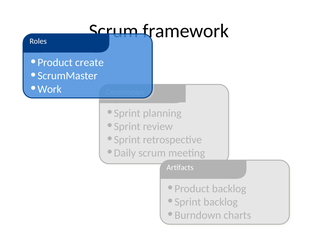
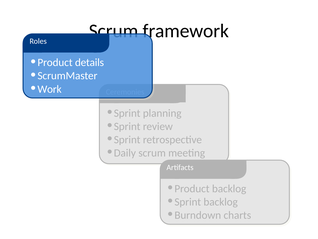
create: create -> details (90, 62)
